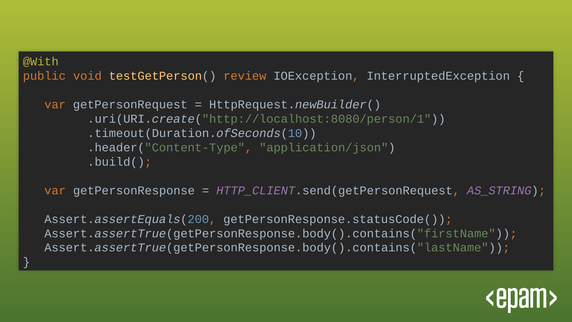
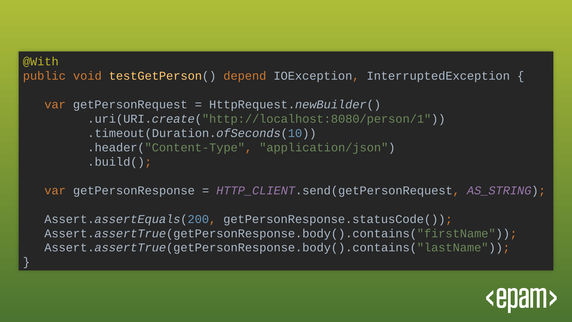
review: review -> depend (245, 76)
